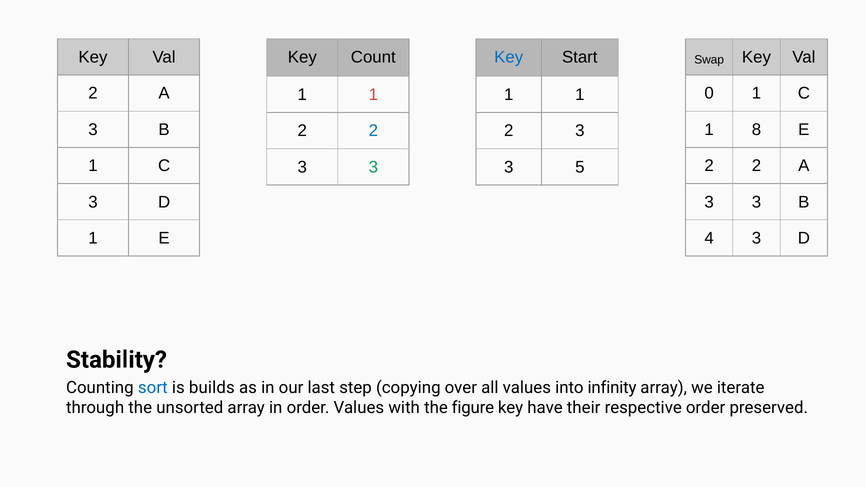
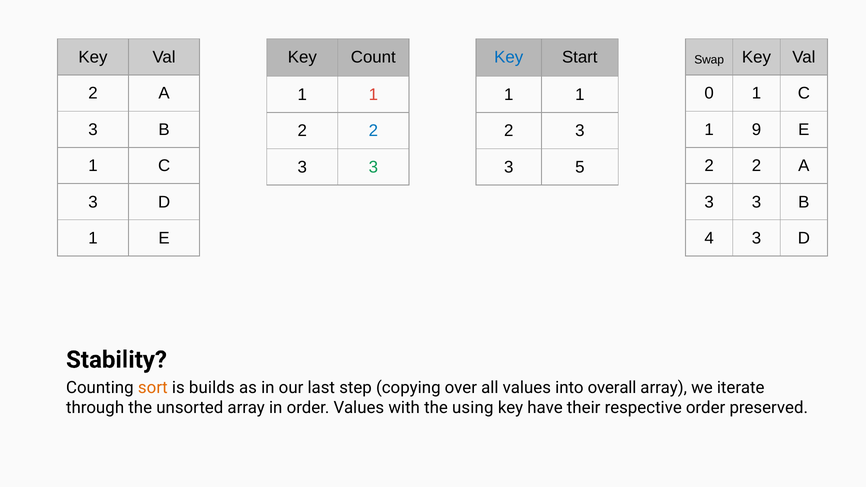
8: 8 -> 9 (756, 130)
sort colour: blue -> orange (153, 388)
infinity: infinity -> overall (612, 388)
figure: figure -> using (473, 408)
